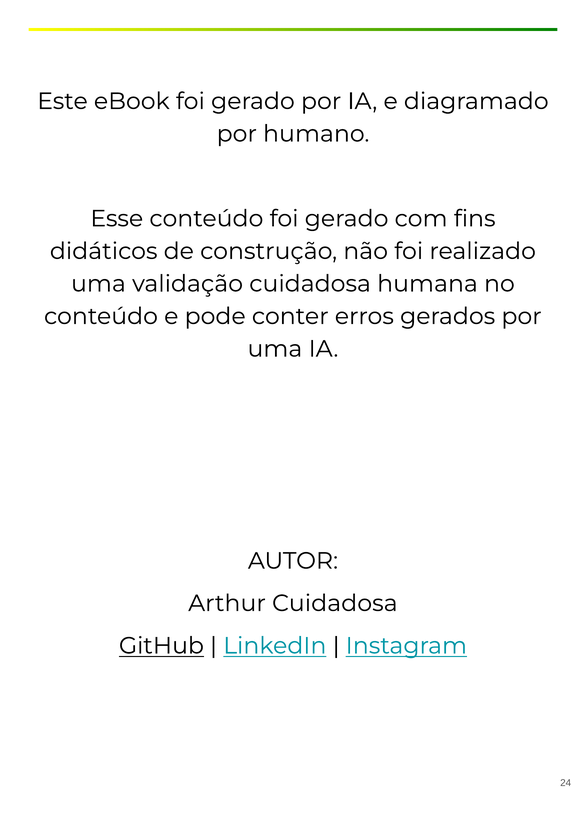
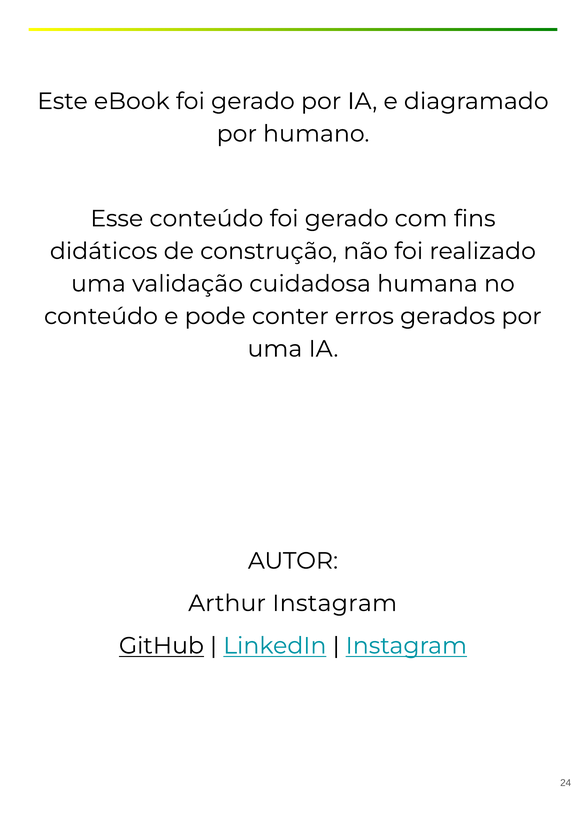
Arthur Cuidadosa: Cuidadosa -> Instagram (335, 604)
